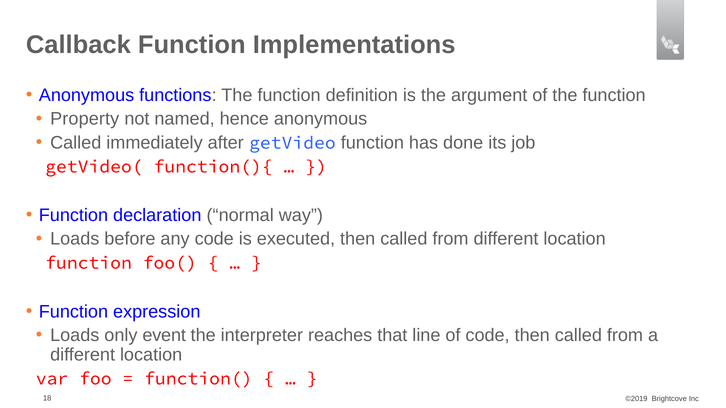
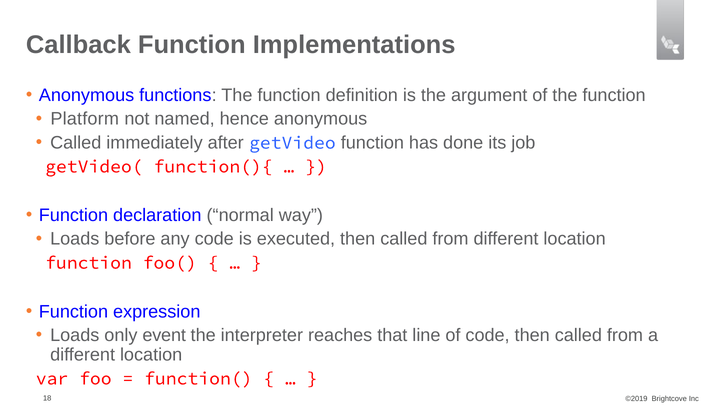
Property: Property -> Platform (85, 119)
